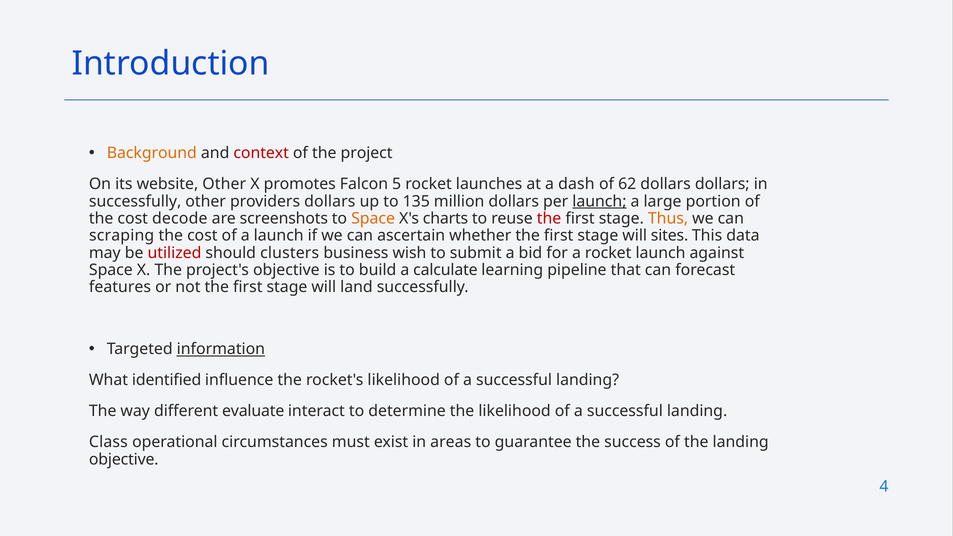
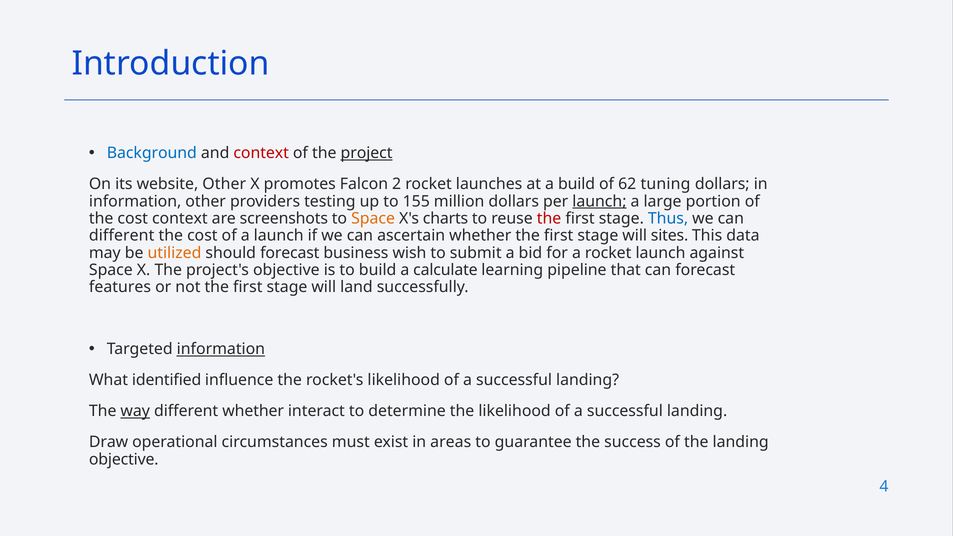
Background colour: orange -> blue (152, 153)
project underline: none -> present (367, 153)
5: 5 -> 2 (397, 184)
a dash: dash -> build (577, 184)
62 dollars: dollars -> tuning (665, 184)
successfully: successfully -> information (135, 201)
providers dollars: dollars -> testing (330, 201)
135: 135 -> 155 (416, 201)
cost decode: decode -> context (180, 219)
Thus colour: orange -> blue (668, 219)
scraping: scraping -> different (122, 236)
utilized colour: red -> orange (174, 253)
should clusters: clusters -> forecast (290, 253)
way underline: none -> present (135, 411)
different evaluate: evaluate -> whether (253, 411)
Class: Class -> Draw (109, 442)
